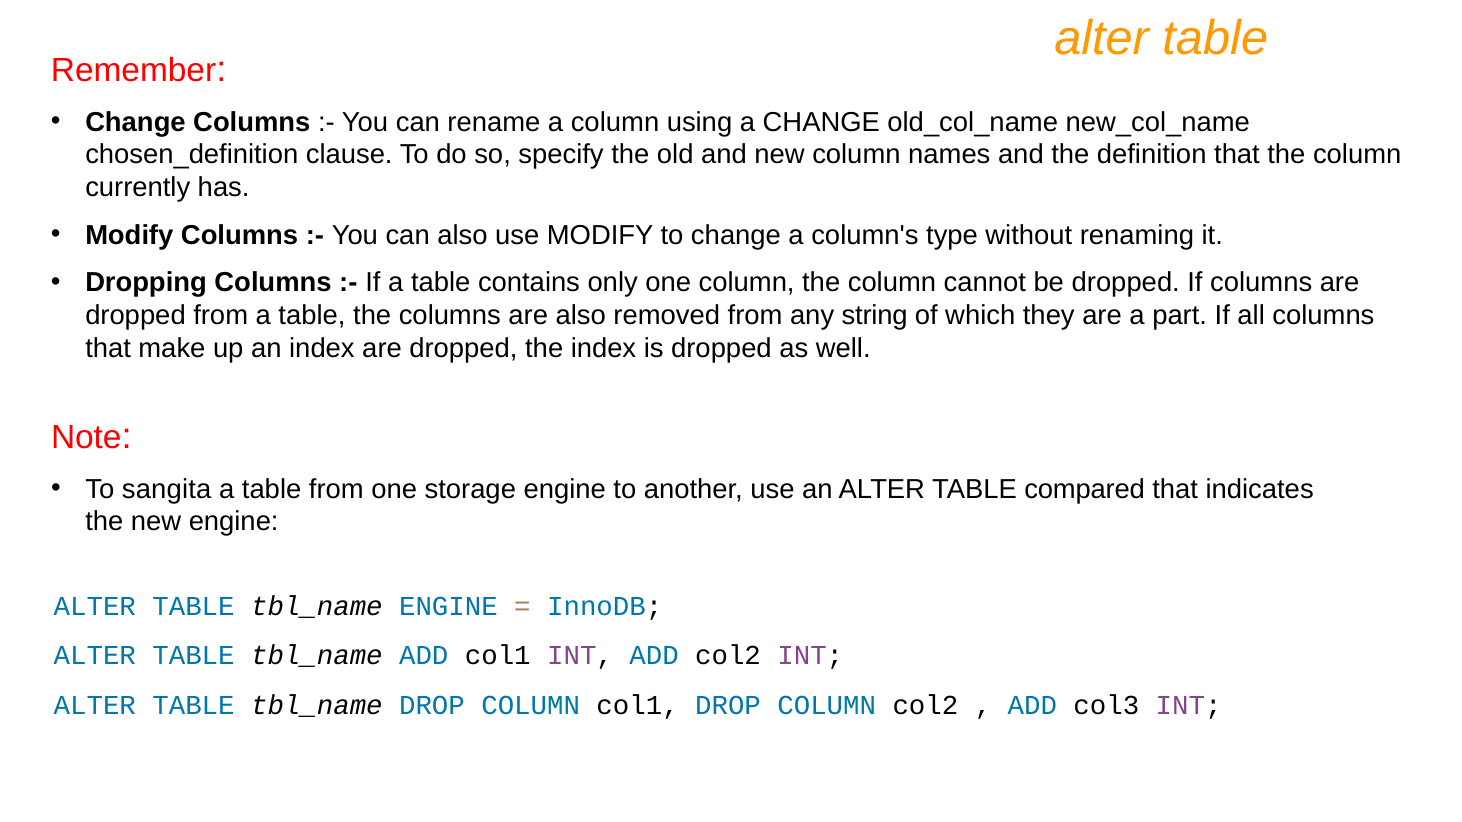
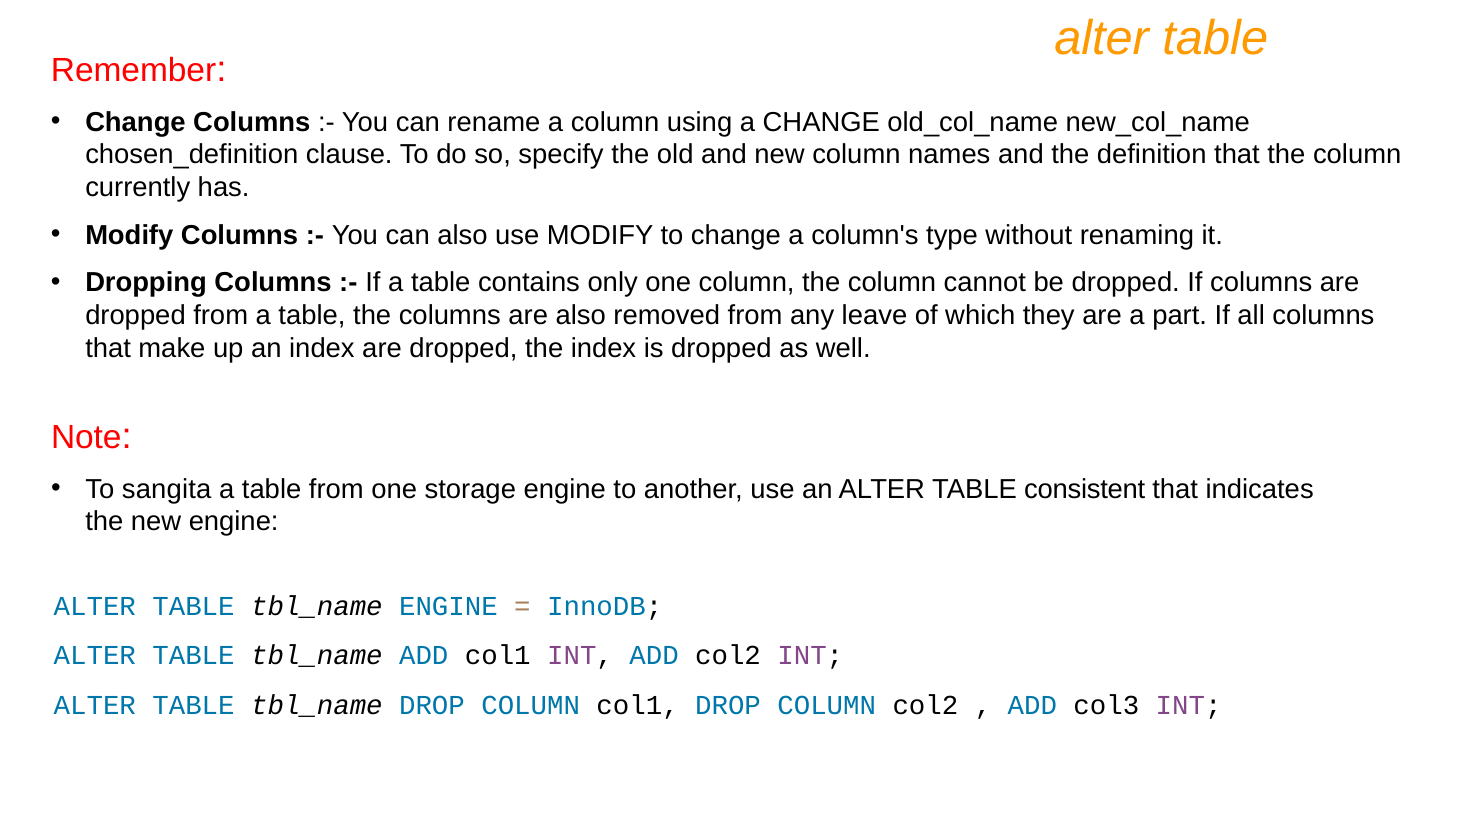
string: string -> leave (875, 316)
compared: compared -> consistent (1085, 489)
